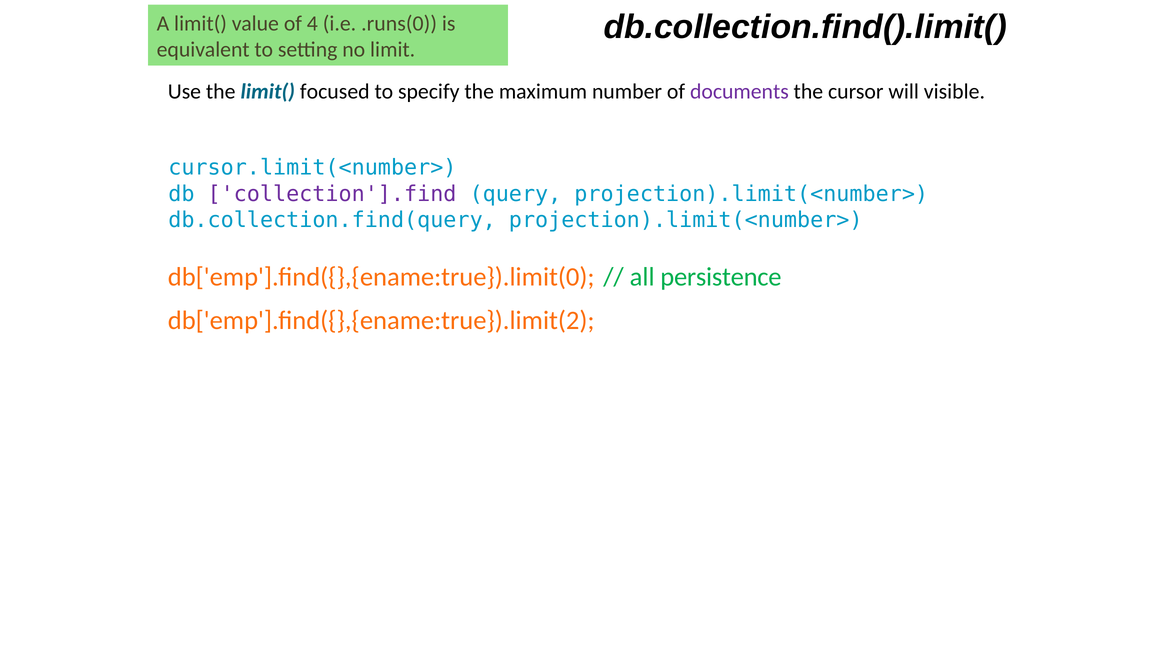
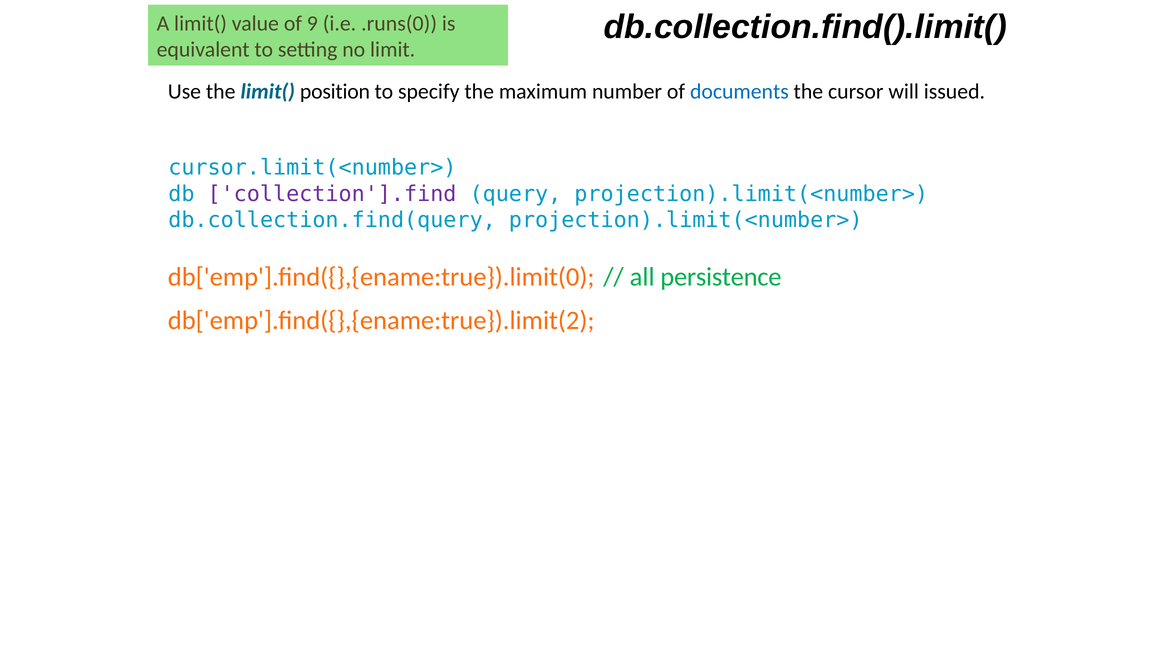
4: 4 -> 9 (312, 24)
focused: focused -> position (335, 91)
documents colour: purple -> blue (739, 91)
visible: visible -> issued (954, 91)
